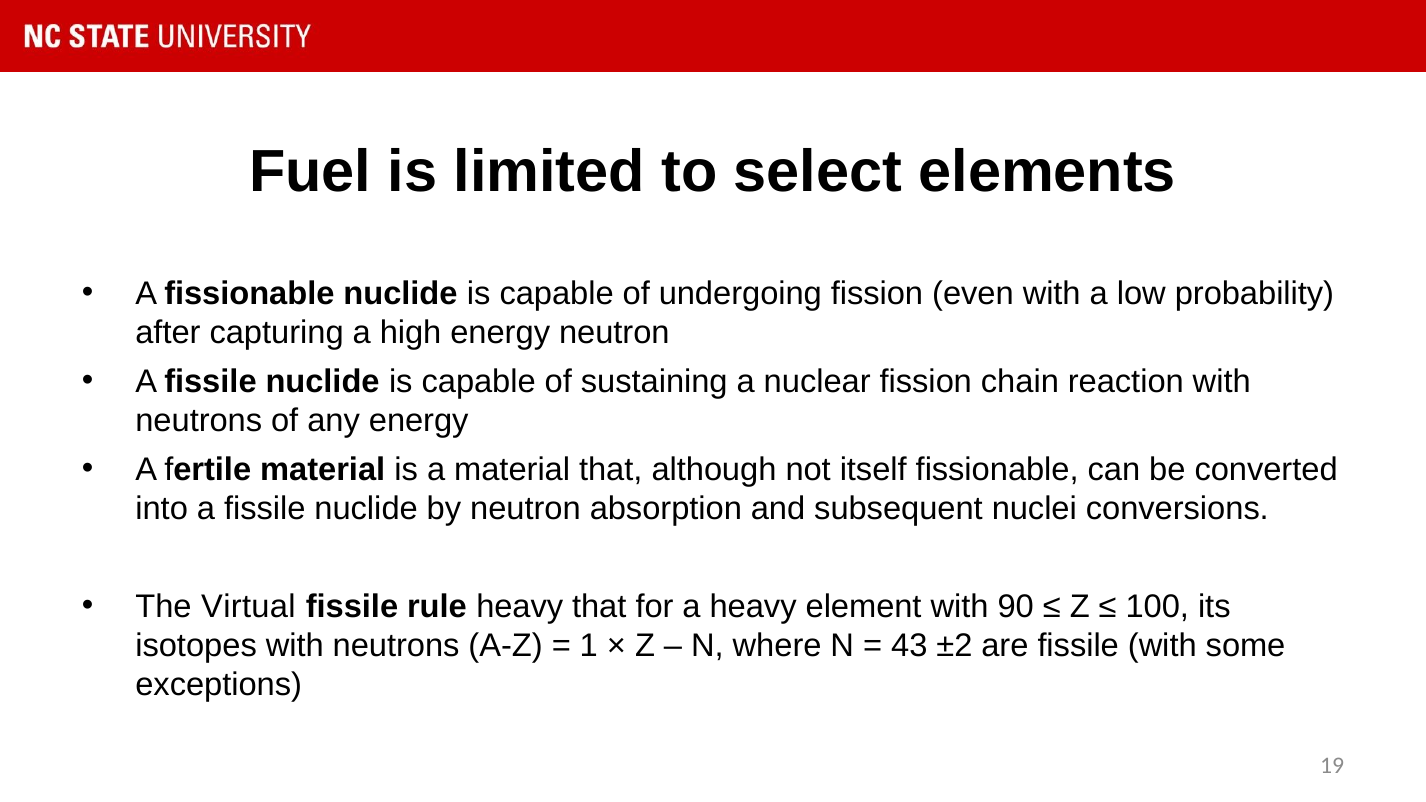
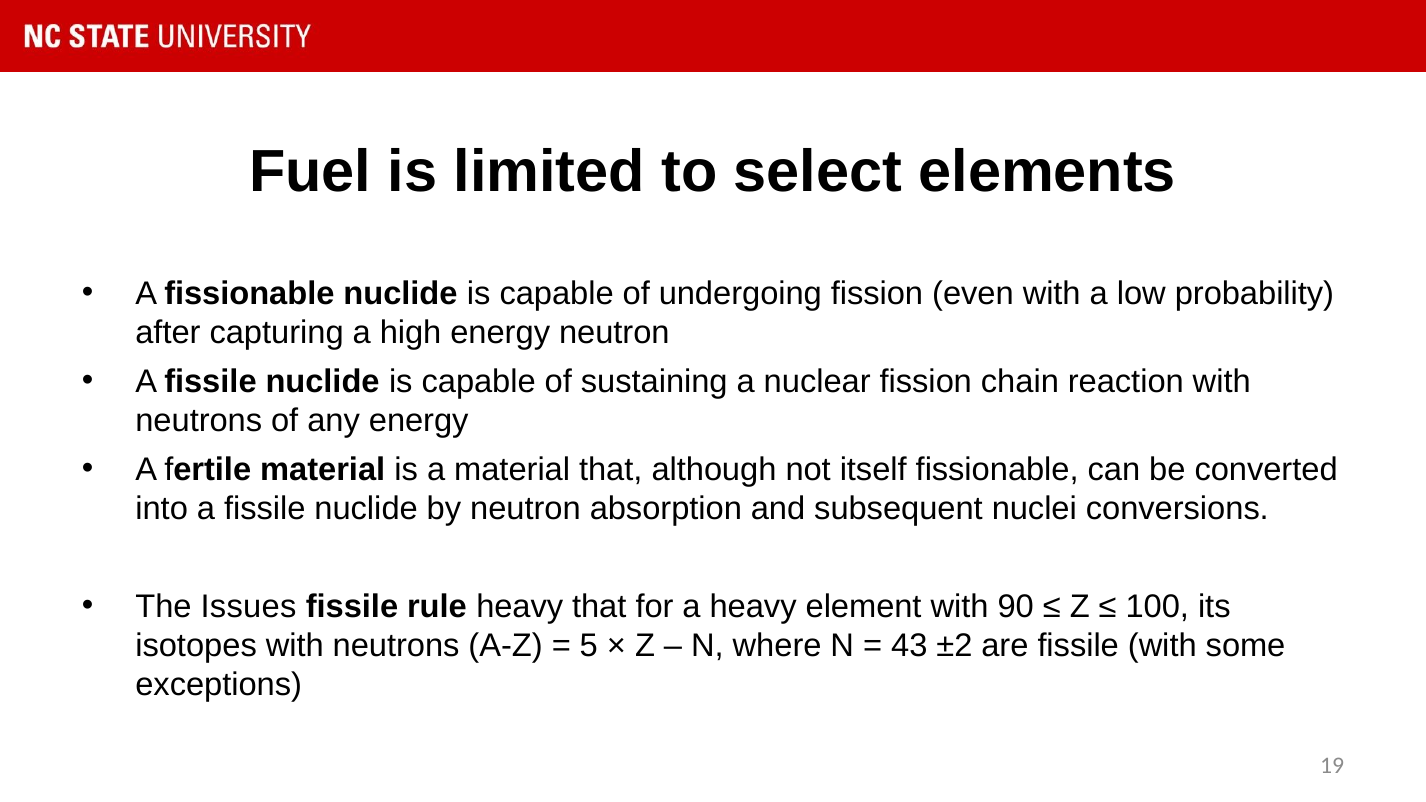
Virtual: Virtual -> Issues (249, 606)
1: 1 -> 5 (589, 646)
